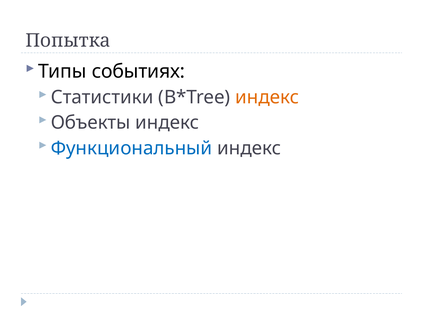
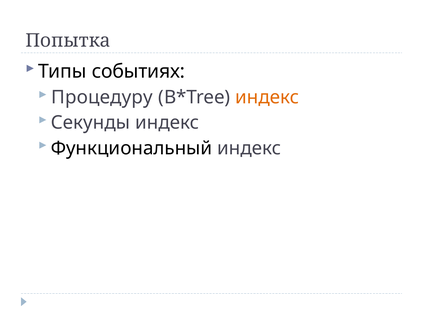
Статистики: Статистики -> Процедуру (102, 97)
Объекты: Объекты -> Секунды (90, 123)
Функциональный colour: blue -> black (131, 148)
